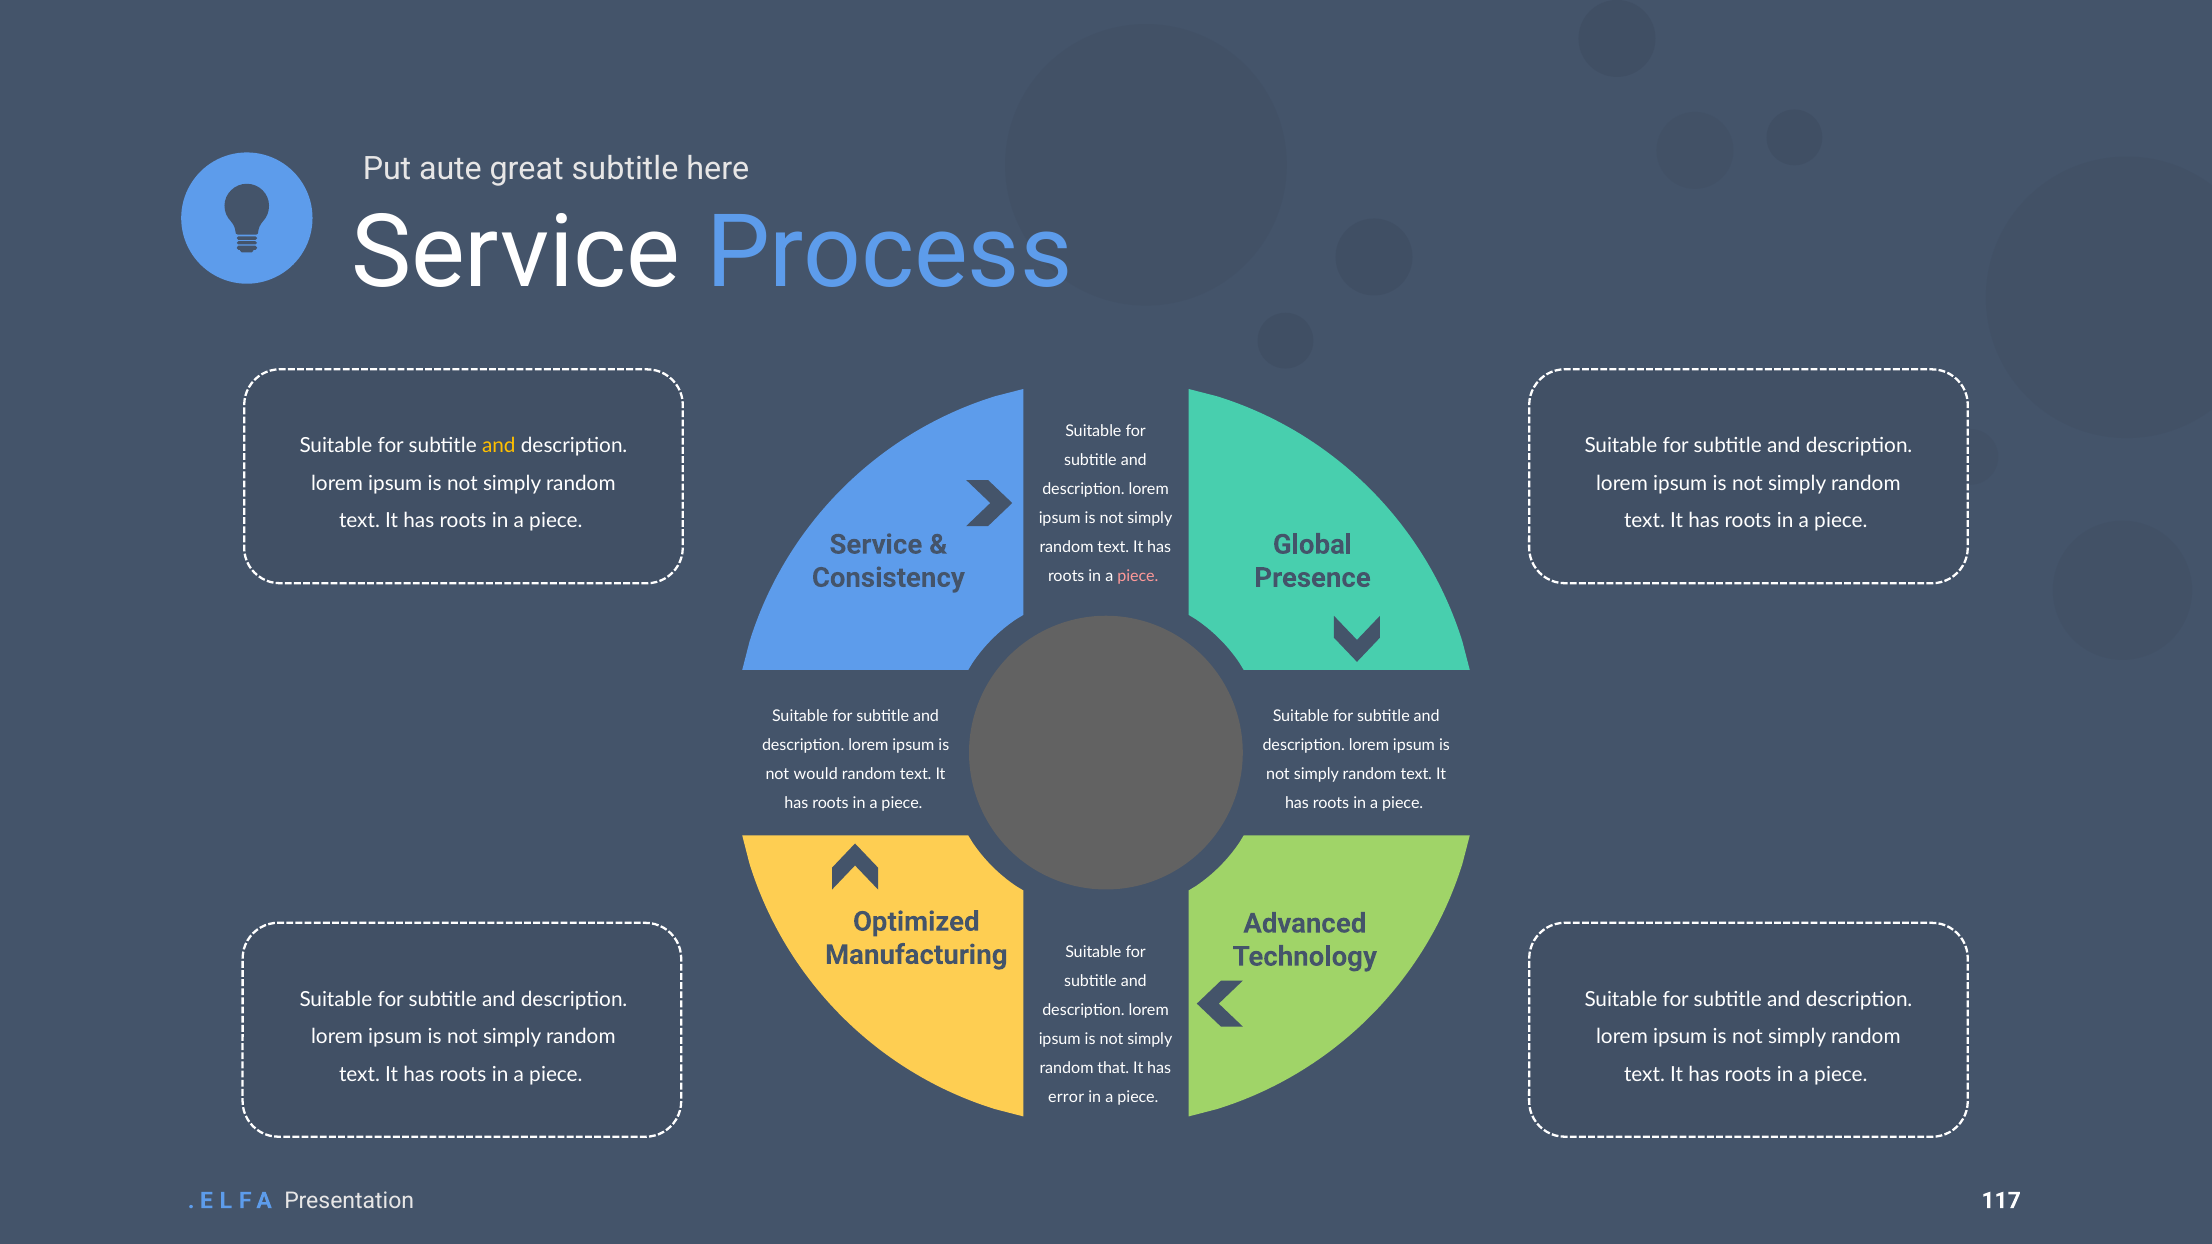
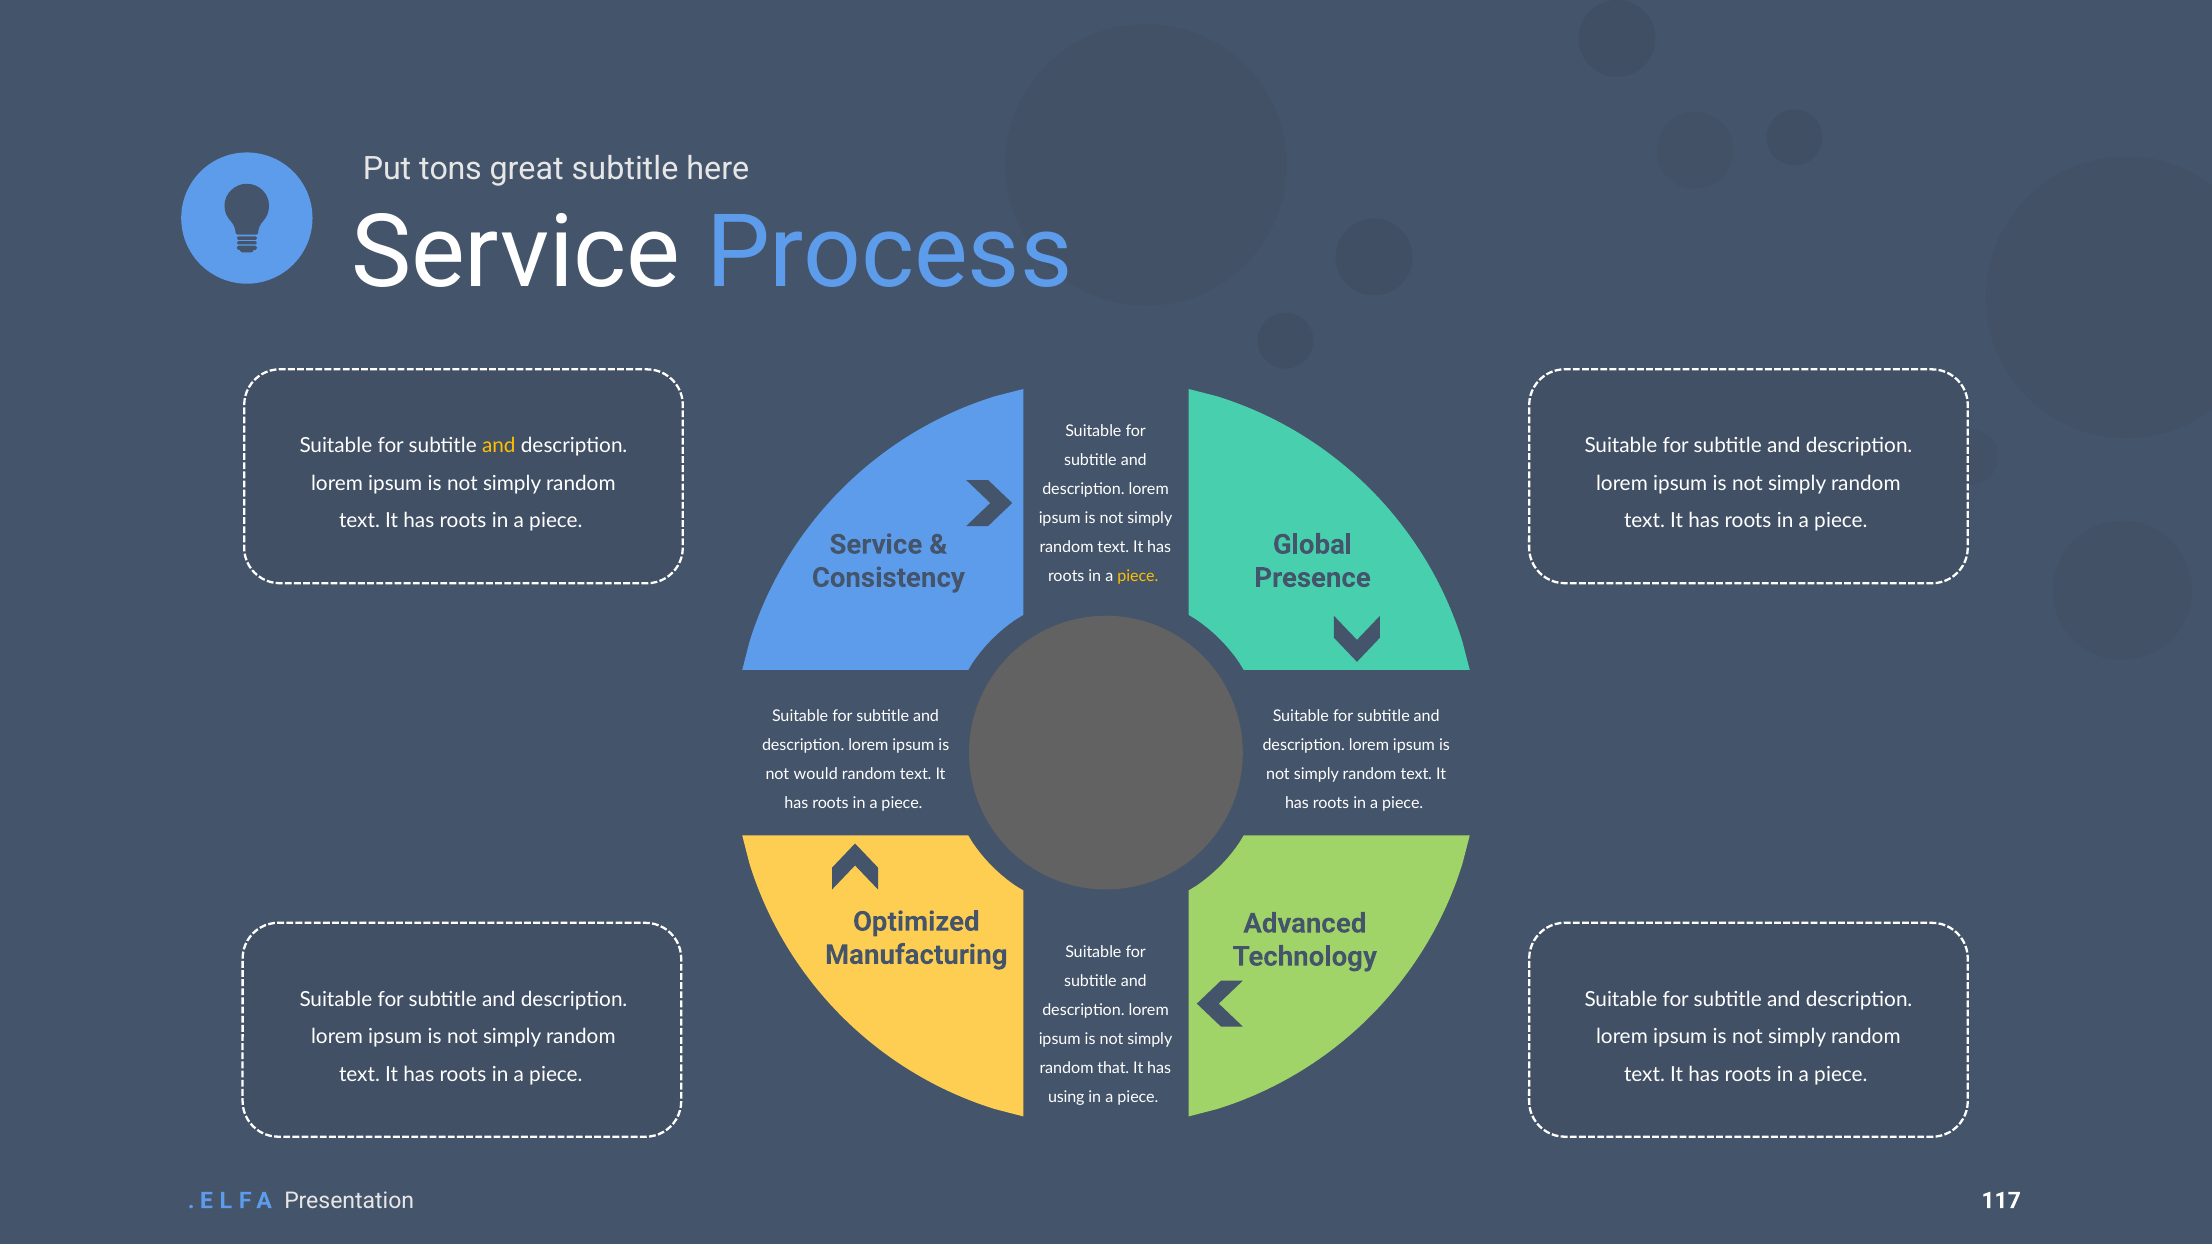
aute: aute -> tons (451, 169)
piece colour: pink -> yellow (1138, 576)
error: error -> using (1066, 1097)
